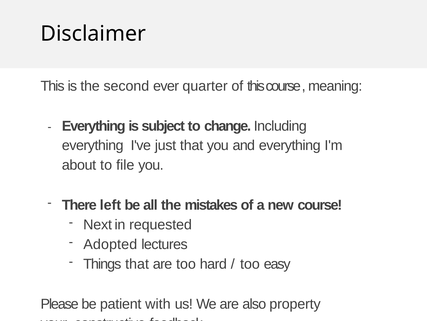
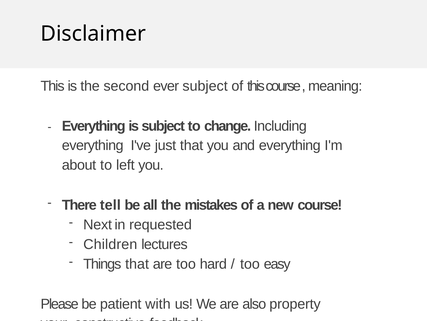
ever quarter: quarter -> subject (205, 86)
file: file -> left (125, 165)
left: left -> tell (110, 205)
Adopted: Adopted -> Children (110, 244)
